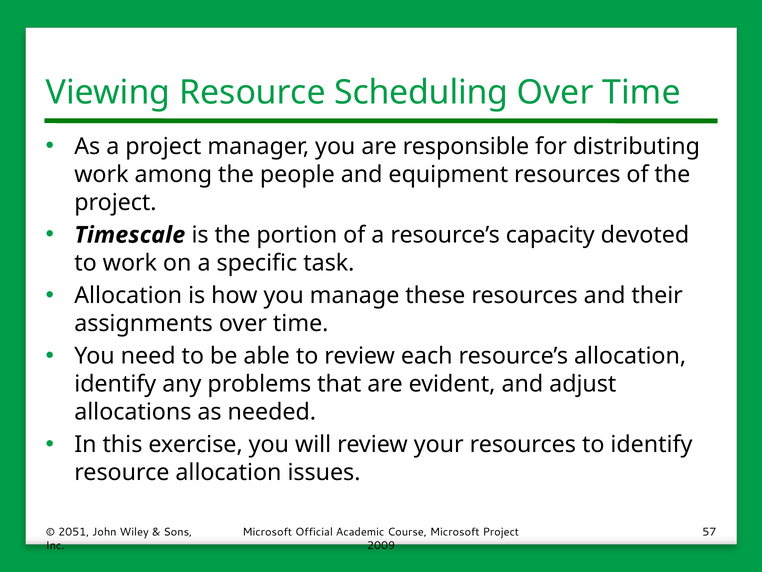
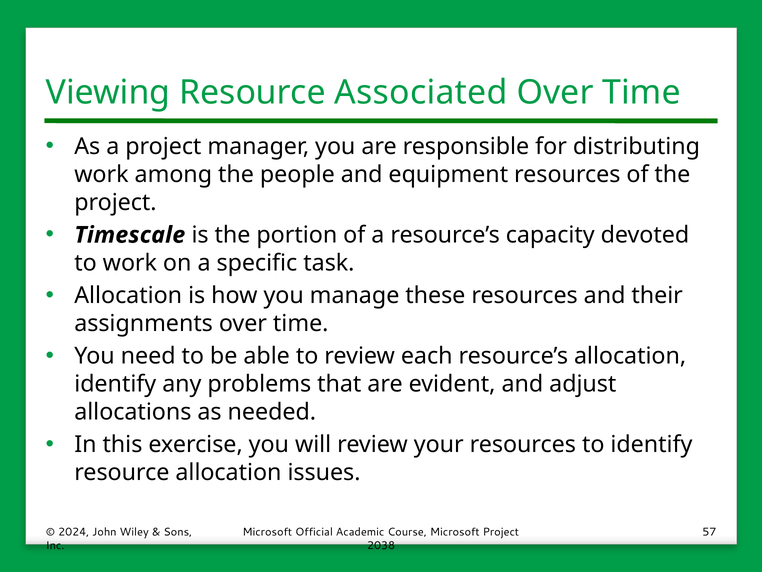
Scheduling: Scheduling -> Associated (421, 93)
2051: 2051 -> 2024 (74, 532)
2009: 2009 -> 2038 (381, 545)
